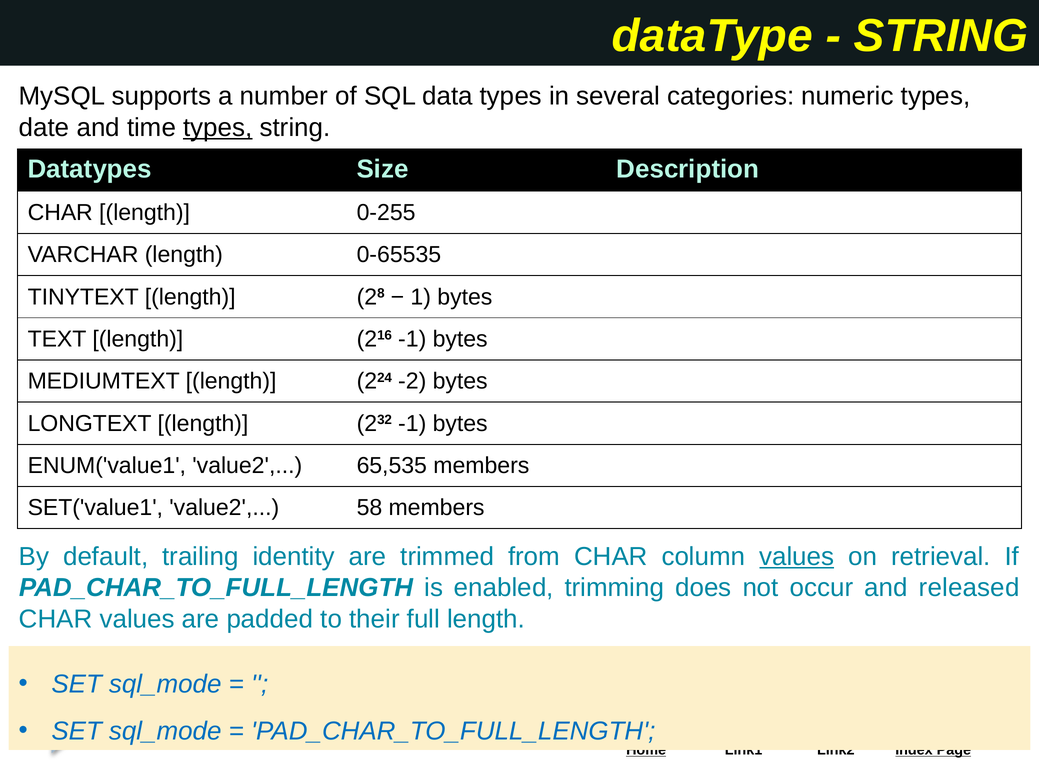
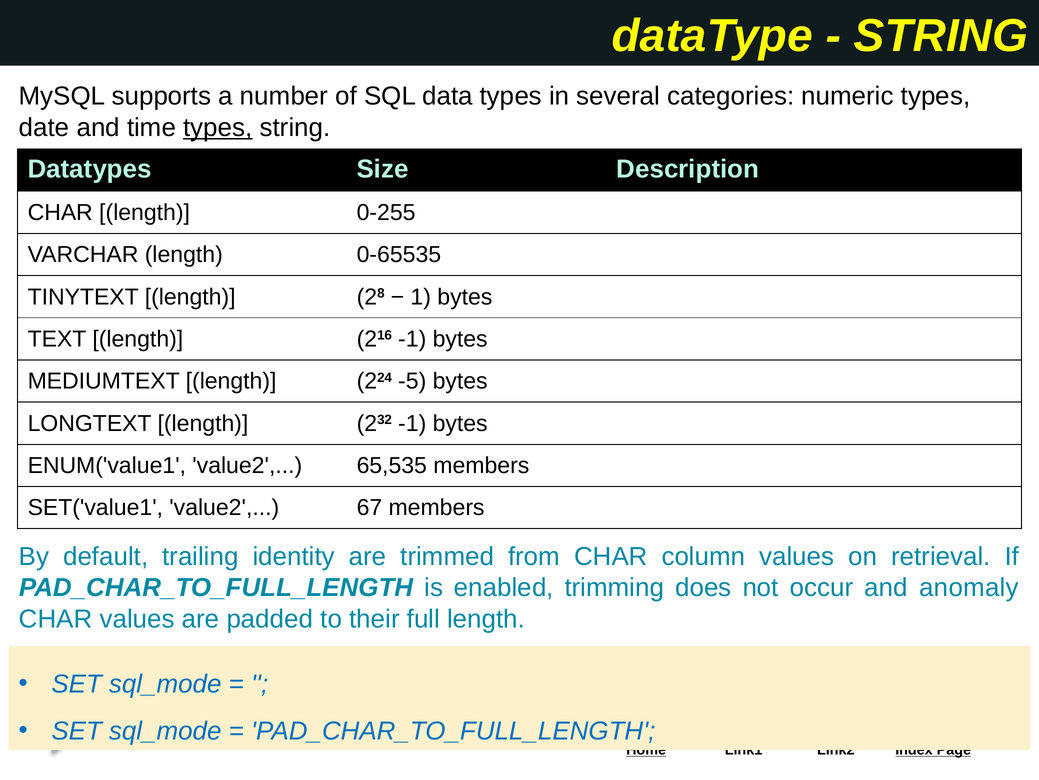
-2: -2 -> -5 (412, 381)
58: 58 -> 67 (369, 507)
values underline: present -> none (797, 556)
released: released -> anomaly (969, 587)
